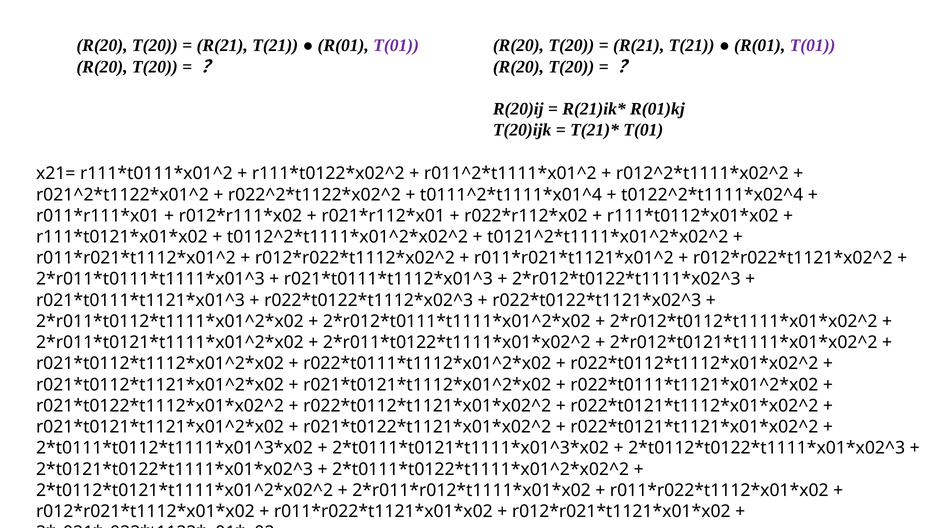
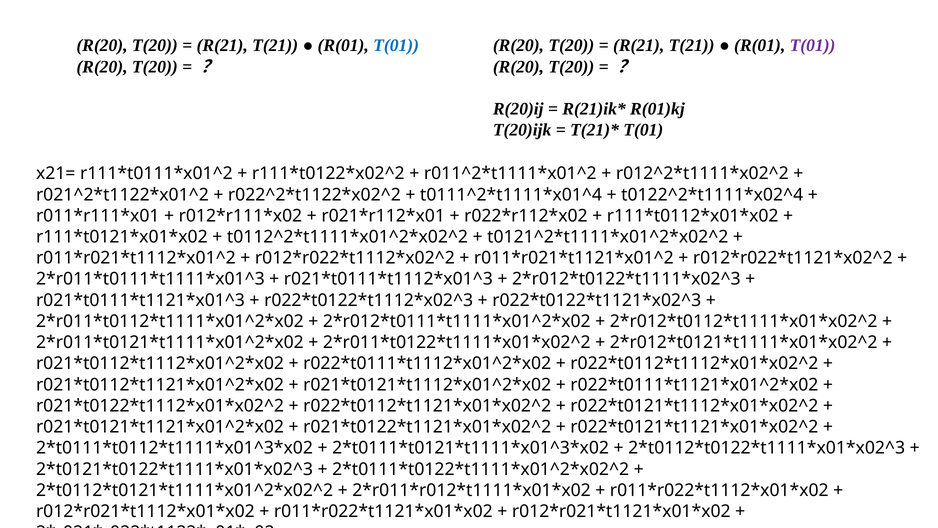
T(01 colour: purple -> blue (396, 46)
